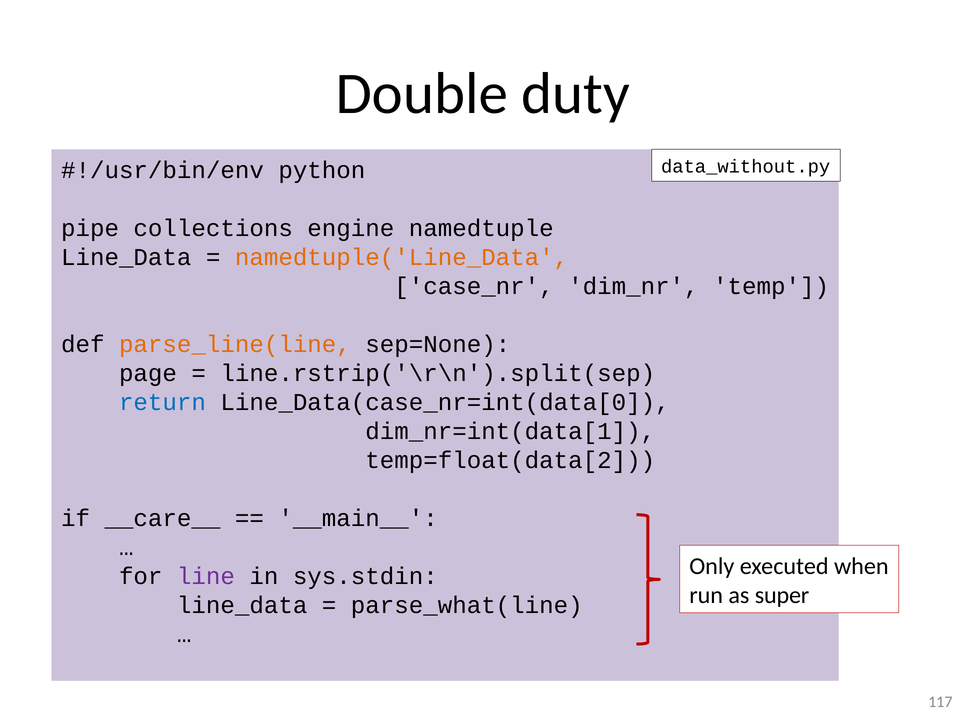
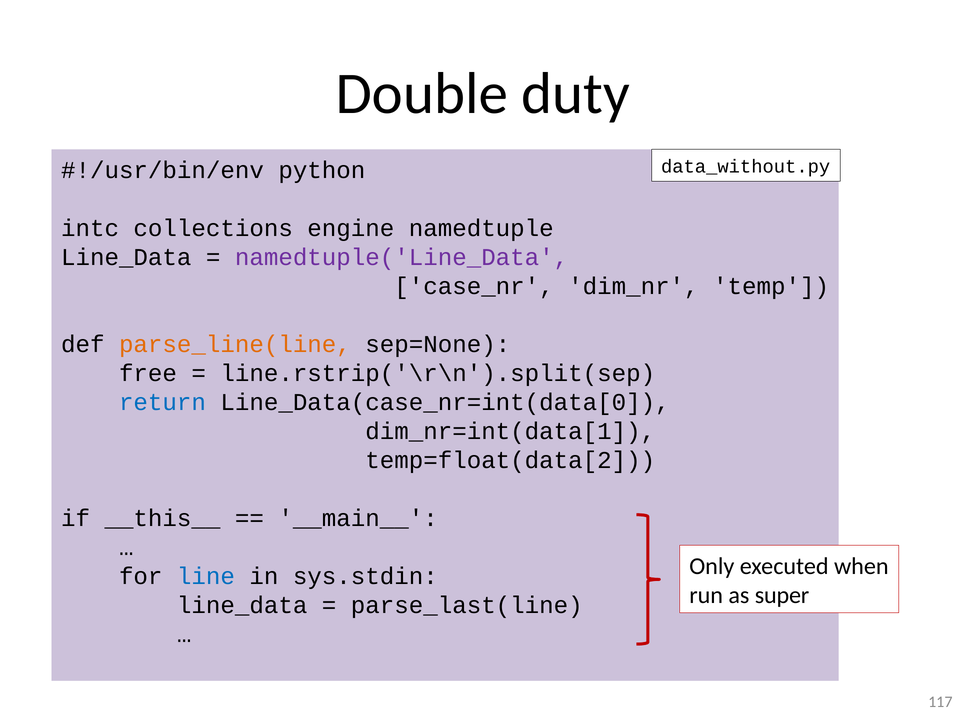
pipe: pipe -> intc (90, 228)
namedtuple('Line_Data colour: orange -> purple (402, 257)
page: page -> free (148, 373)
__care__: __care__ -> __this__ (162, 518)
line colour: purple -> blue (206, 576)
parse_what(line: parse_what(line -> parse_last(line (467, 605)
